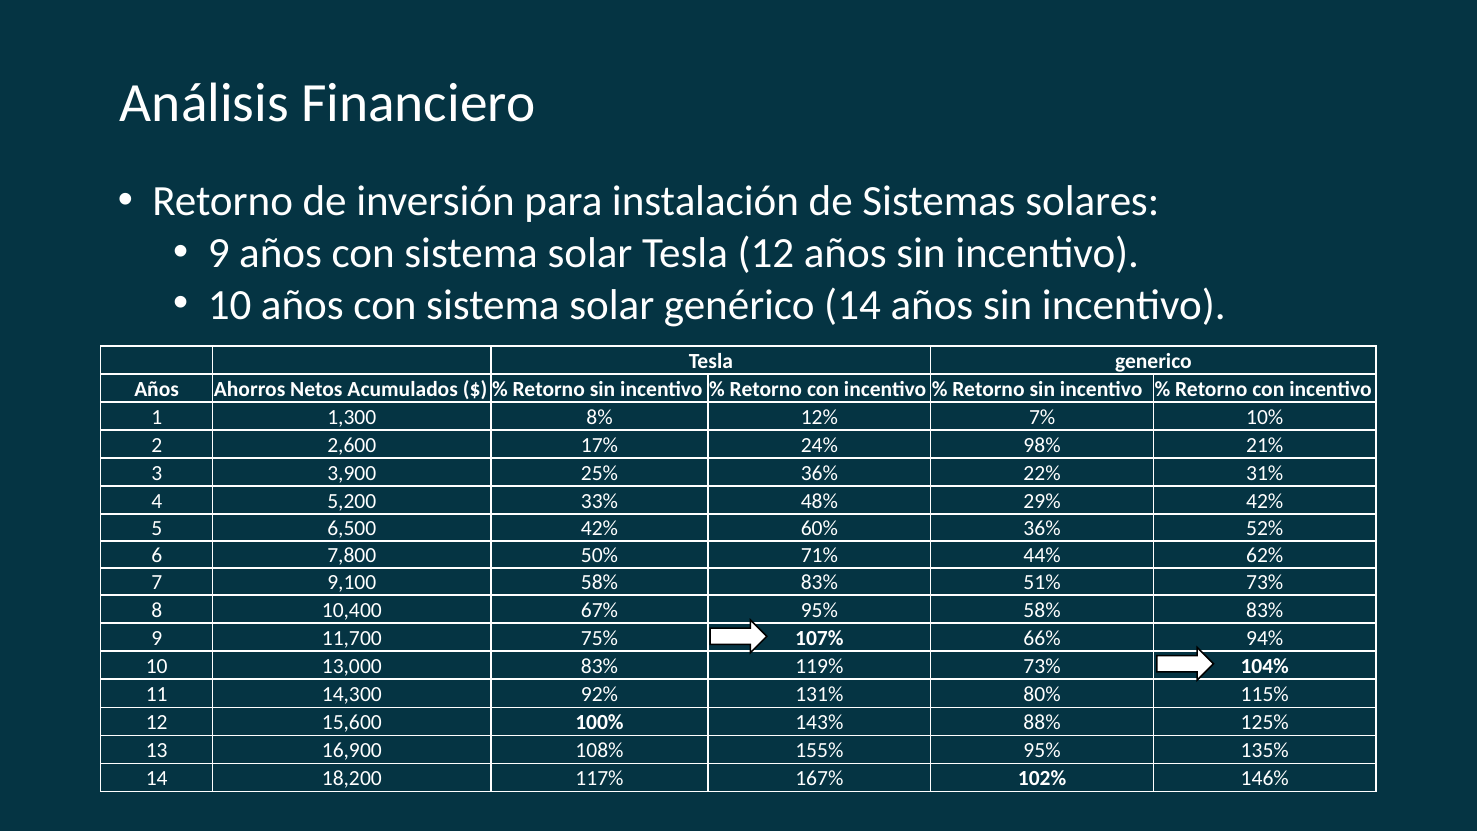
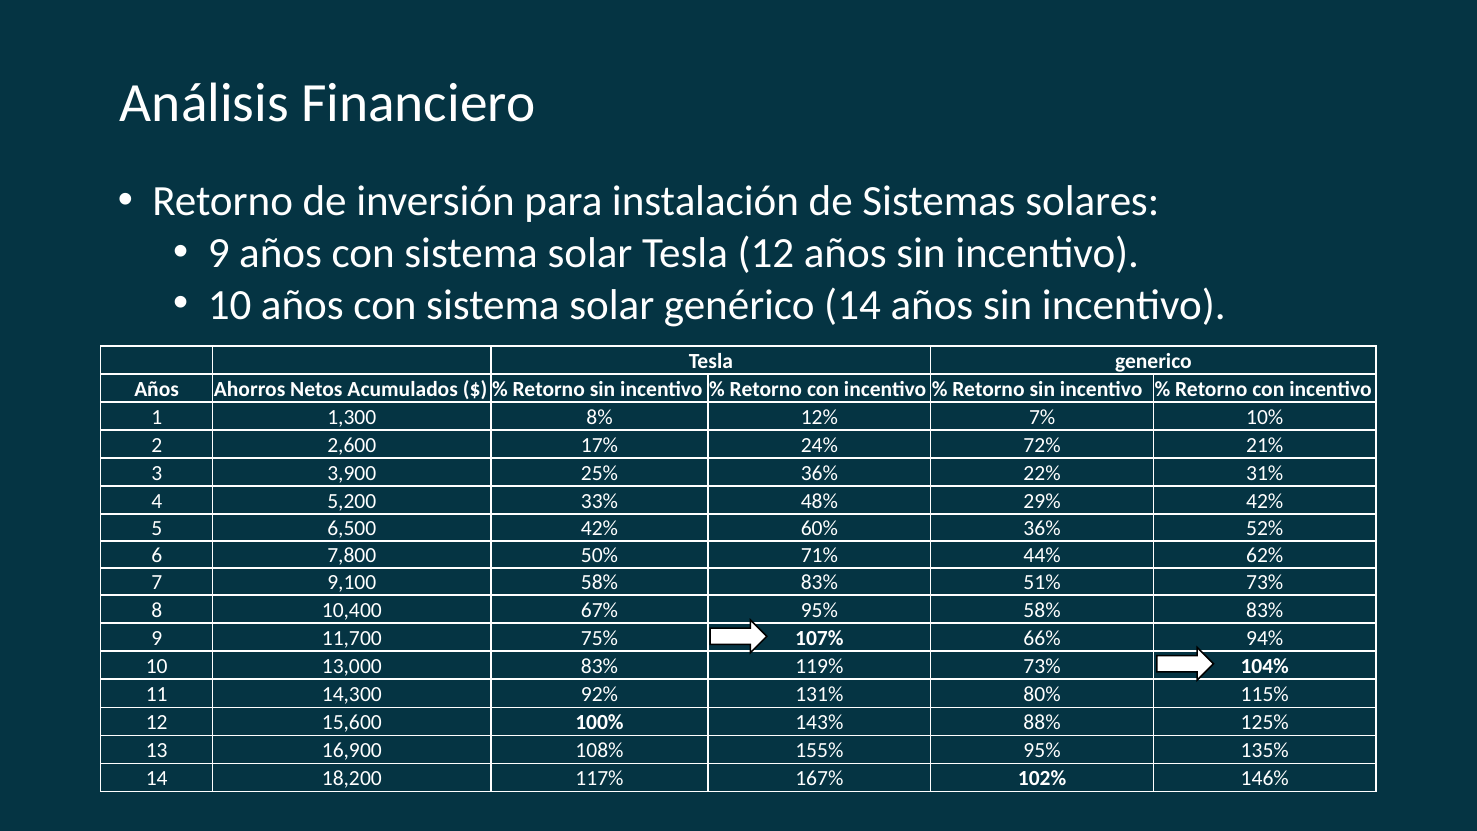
98%: 98% -> 72% (1042, 445)
